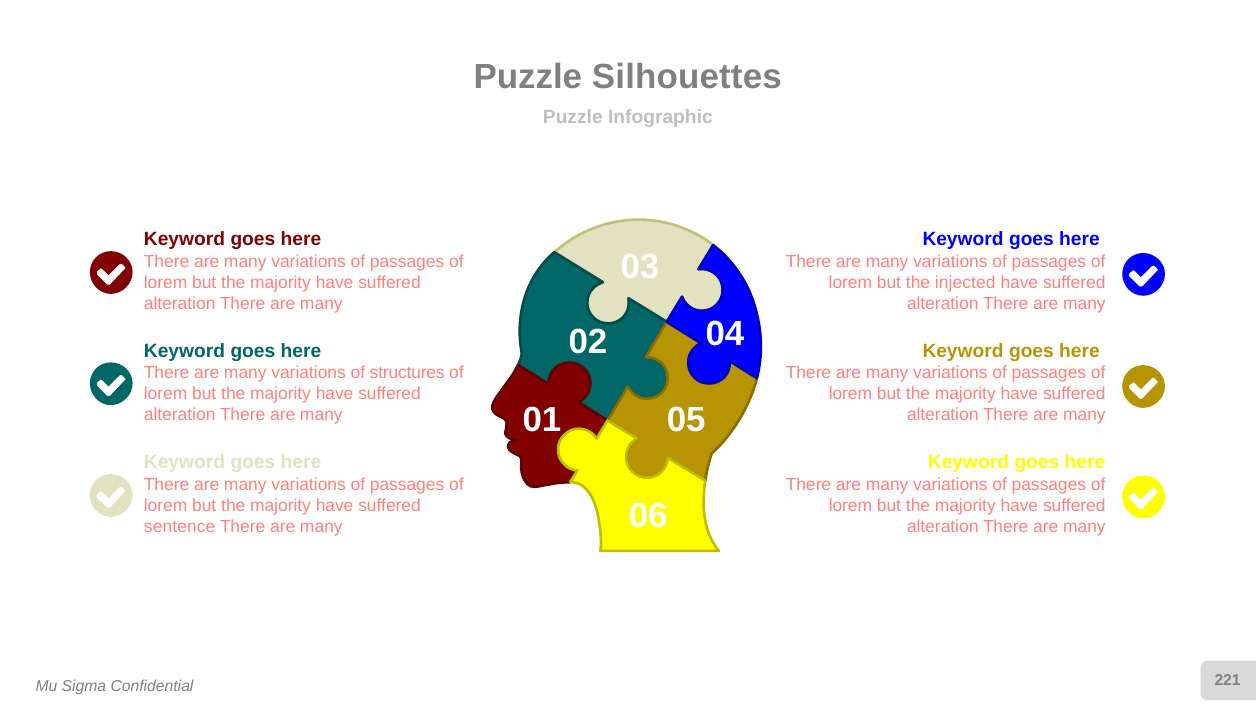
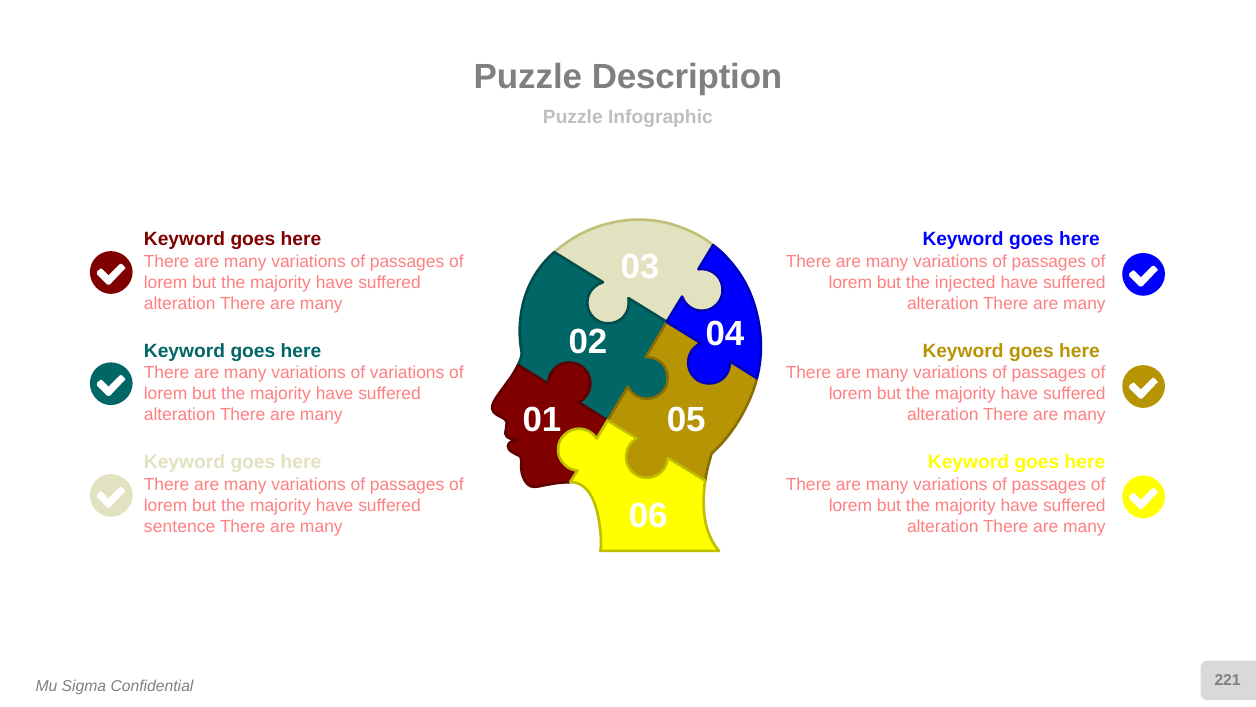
Silhouettes: Silhouettes -> Description (687, 77)
of structures: structures -> variations (407, 372)
